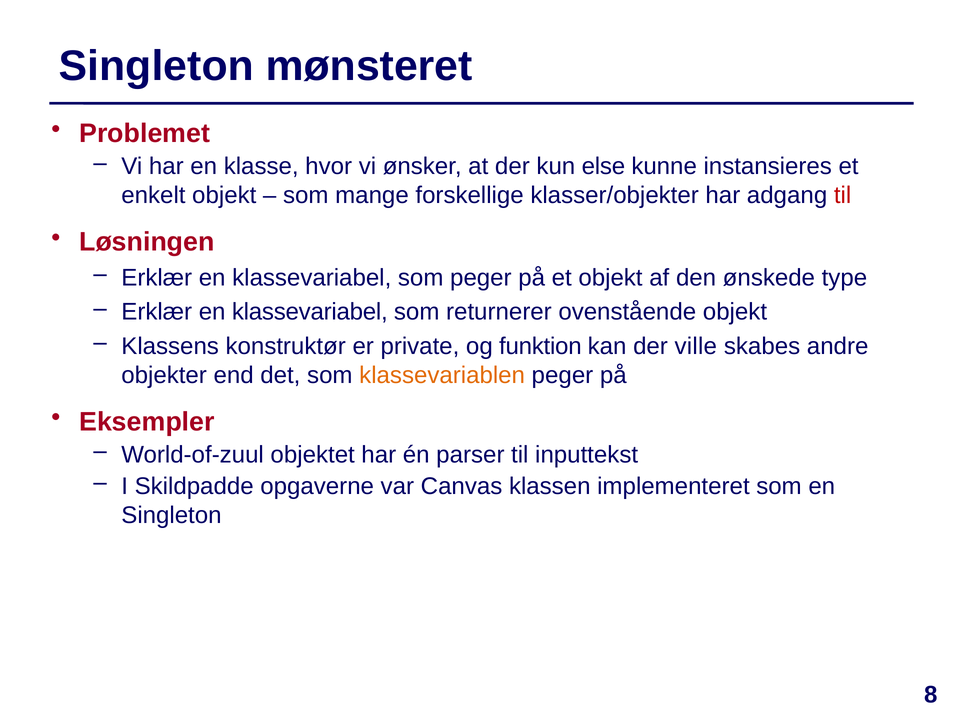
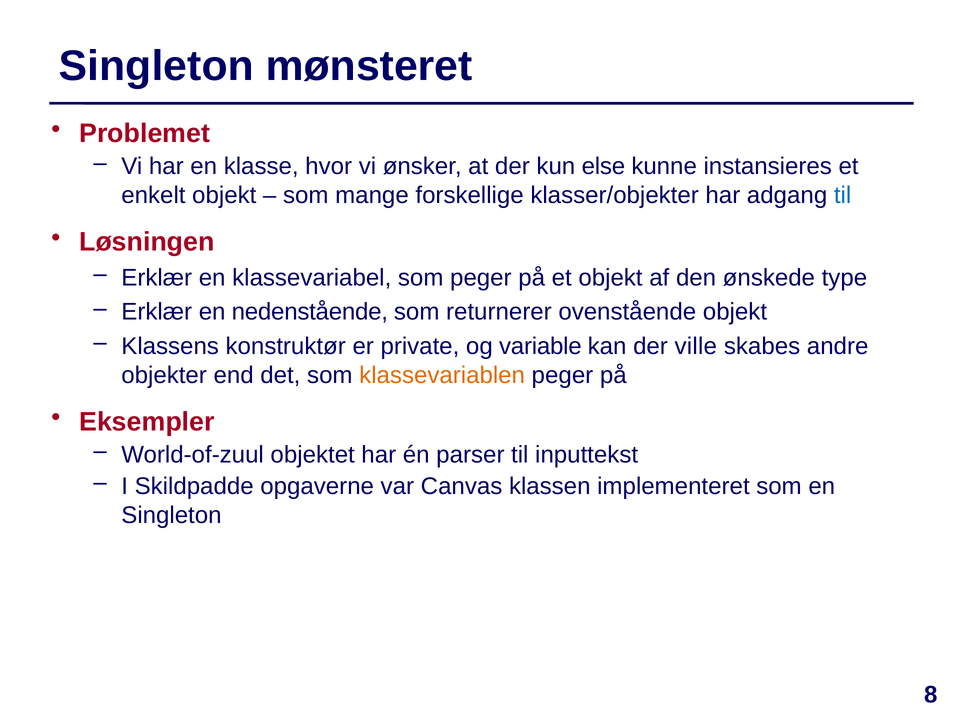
til colour: red -> blue (843, 195)
klassevariabel: klassevariabel -> nedenstående (310, 312)
funktion: funktion -> variable (540, 346)
